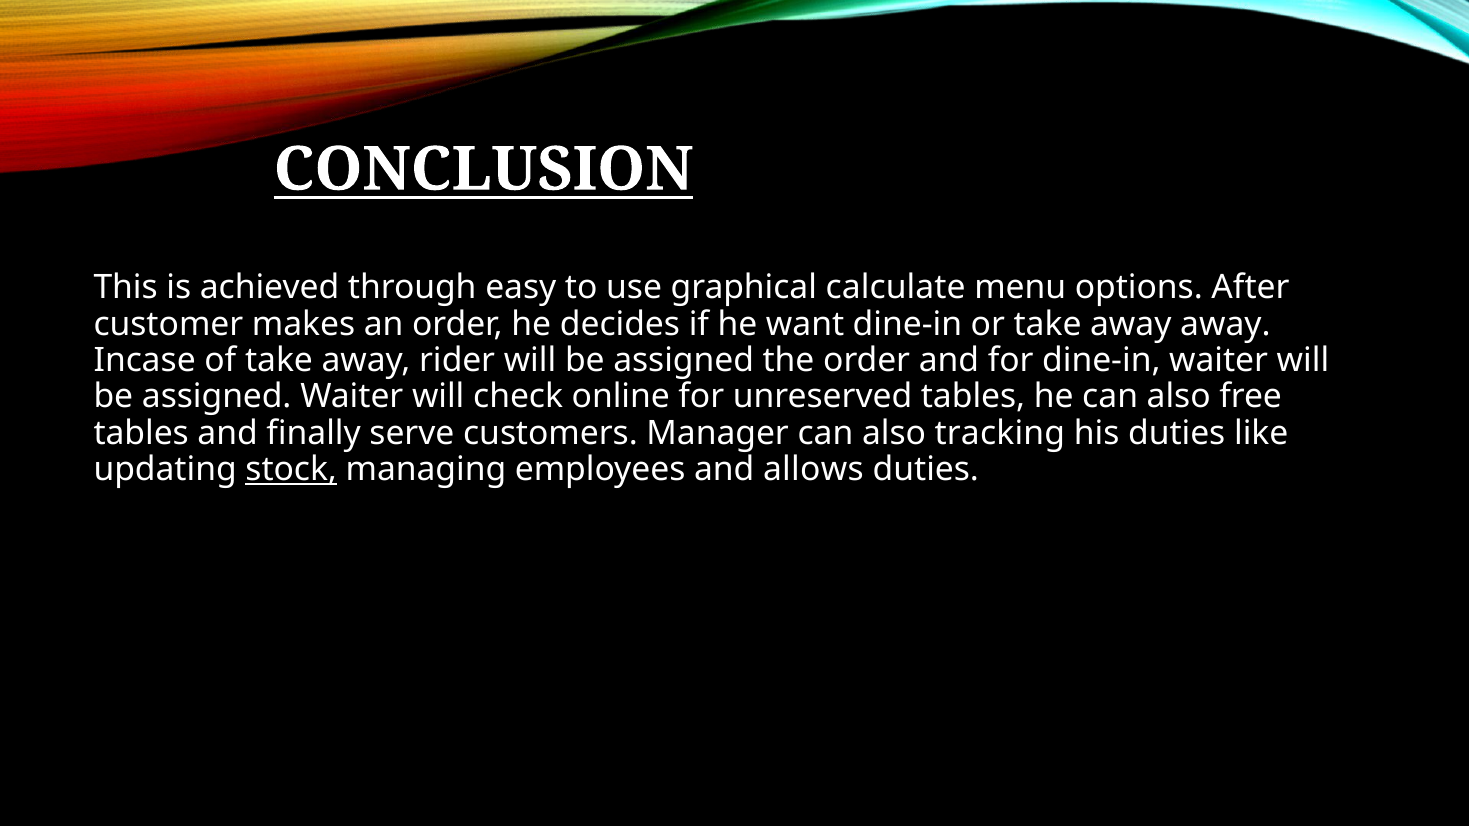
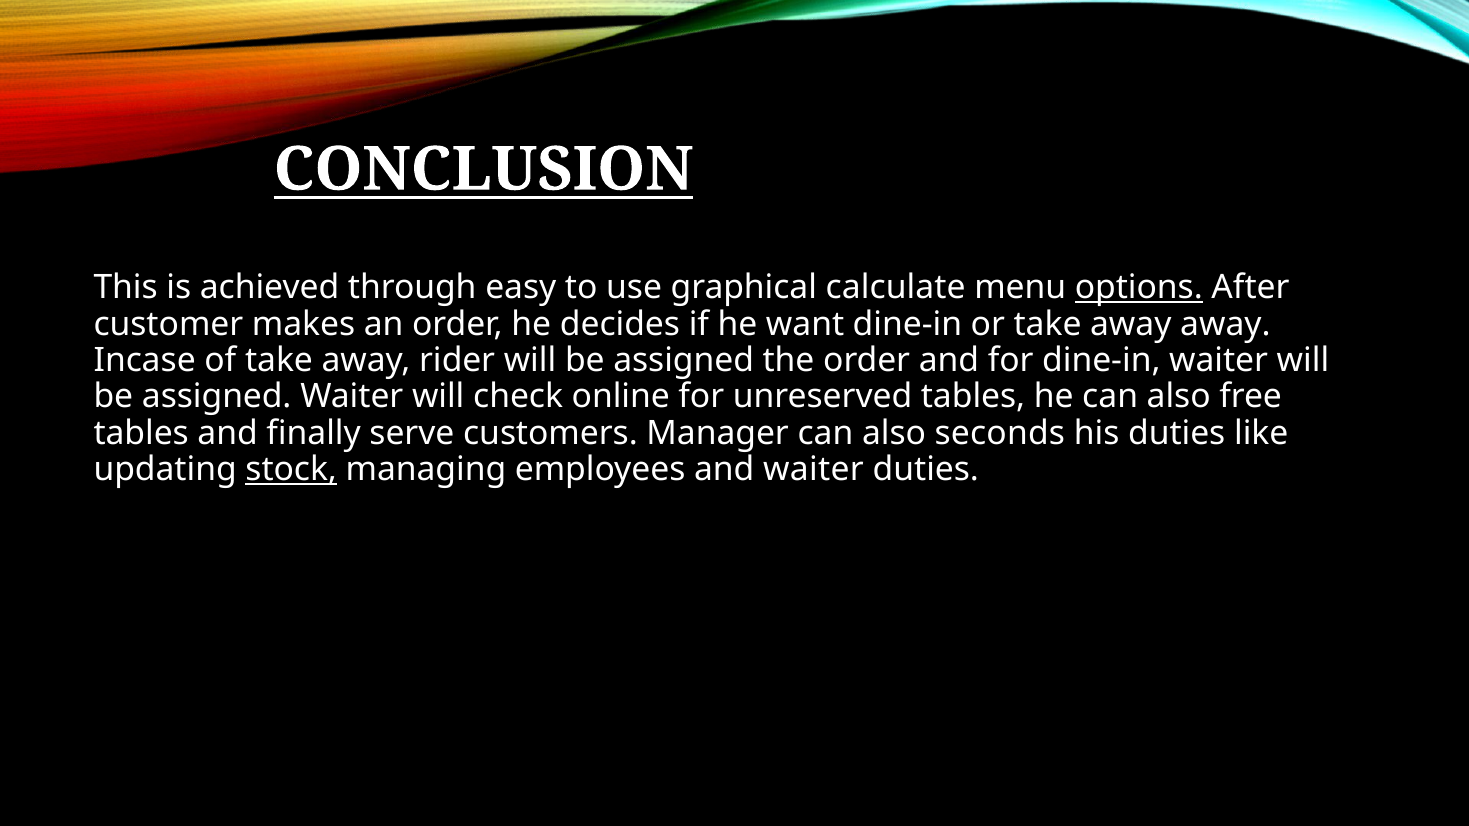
options underline: none -> present (1139, 288)
tracking: tracking -> seconds (1000, 433)
and allows: allows -> waiter (813, 470)
